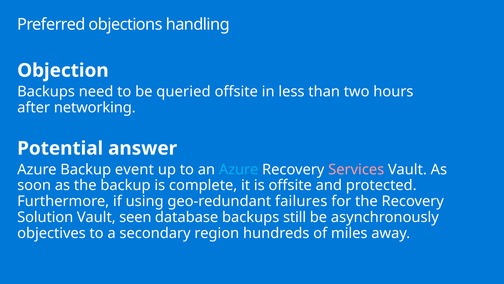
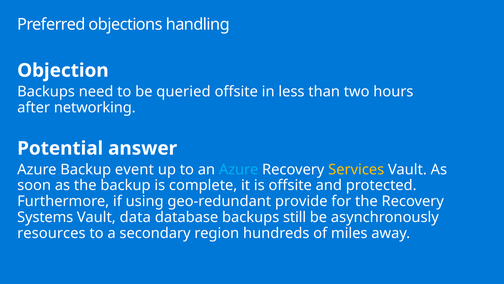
Services colour: pink -> yellow (356, 169)
failures: failures -> provide (301, 201)
Solution: Solution -> Systems (45, 217)
seen: seen -> data (135, 217)
objectives: objectives -> resources (51, 233)
